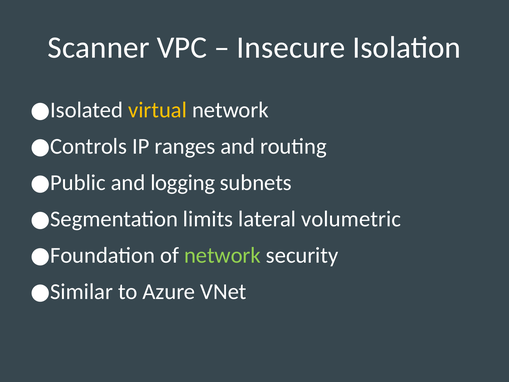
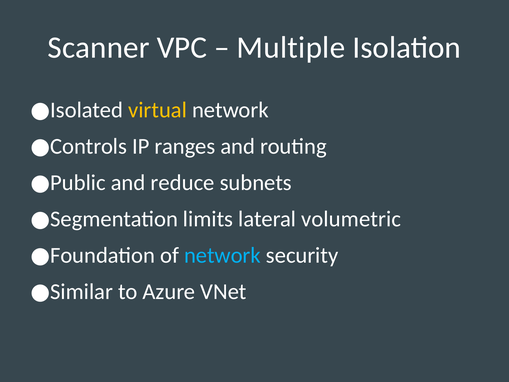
Insecure: Insecure -> Multiple (291, 47)
logging: logging -> reduce (183, 182)
network colour: light green -> light blue (222, 255)
